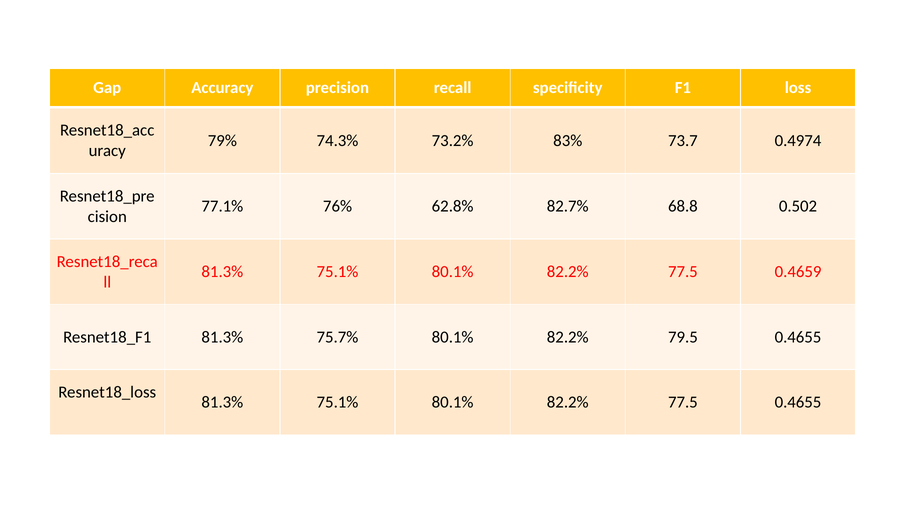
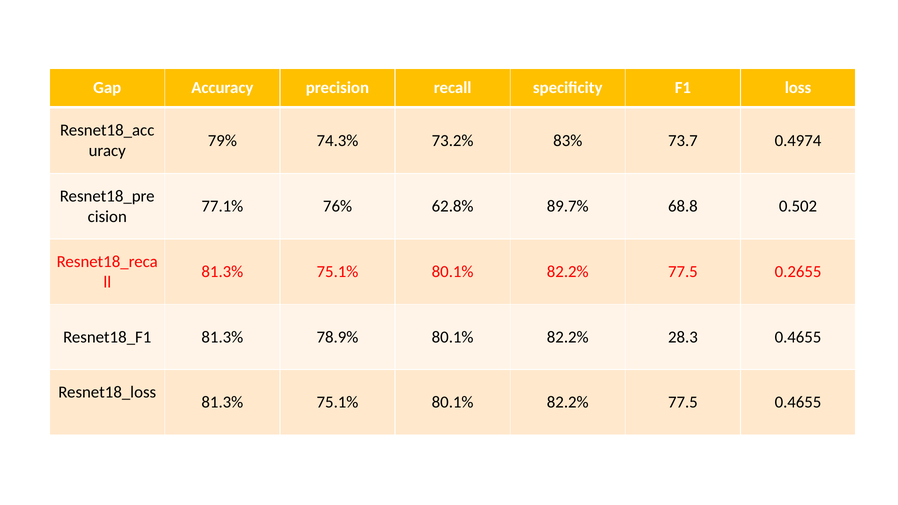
82.7%: 82.7% -> 89.7% (568, 206)
0.4659: 0.4659 -> 0.2655 (798, 272)
75.7%: 75.7% -> 78.9% (337, 337)
79.5: 79.5 -> 28.3 (683, 337)
